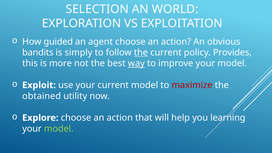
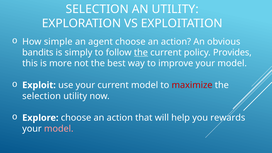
AN WORLD: WORLD -> UTILITY (175, 9)
guided: guided -> simple (58, 42)
way underline: present -> none (136, 63)
obtained: obtained -> selection (42, 96)
learning: learning -> rewards (228, 118)
model colour: light green -> pink (59, 129)
